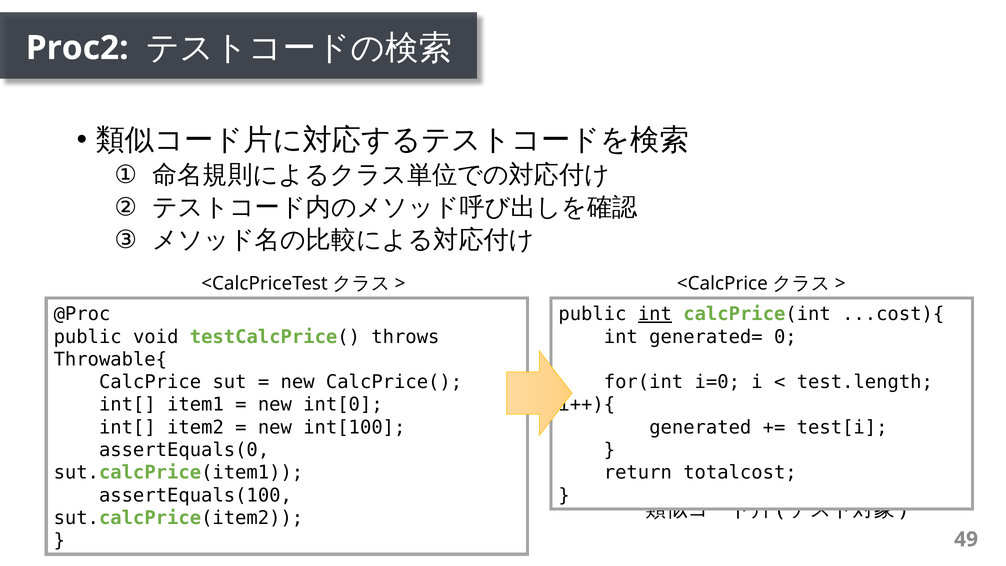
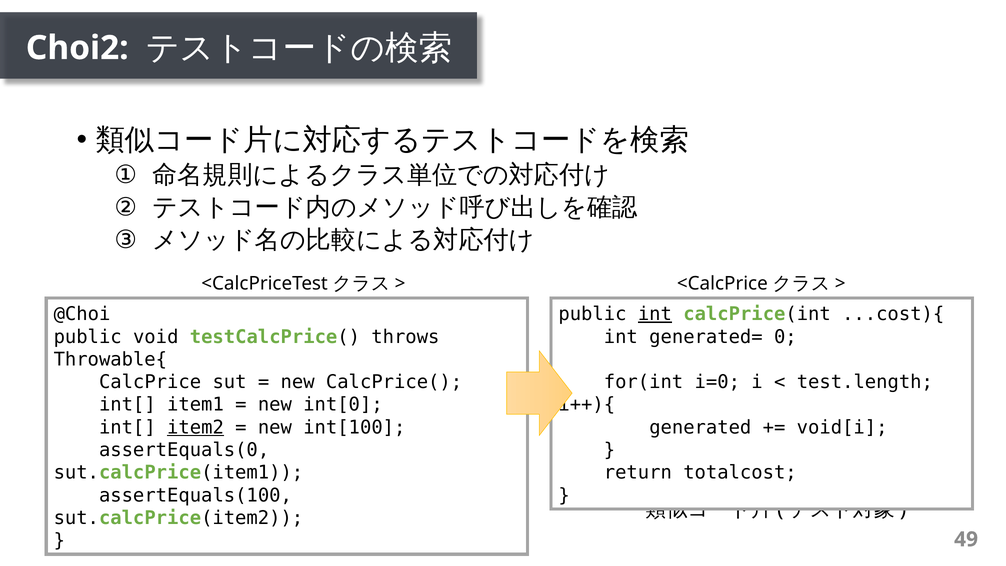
Proc2: Proc2 -> Choi2 (77, 48)
@Proc: @Proc -> @Choi (82, 314)
item2 underline: none -> present (195, 427)
test[i: test[i -> void[i (842, 427)
